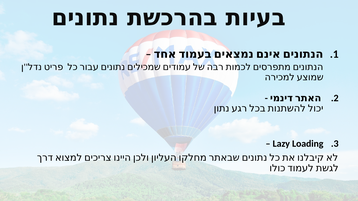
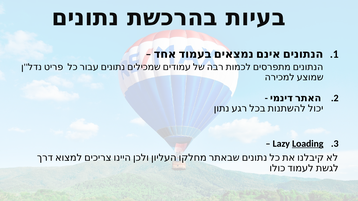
Loading underline: none -> present (308, 144)
